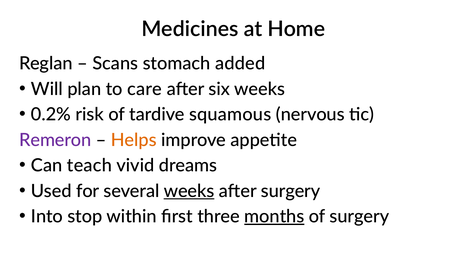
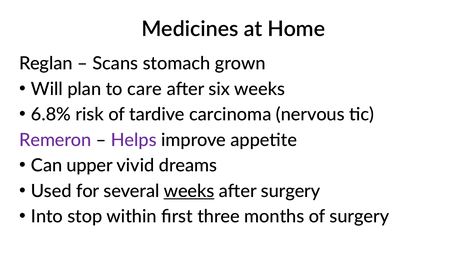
added: added -> grown (240, 64)
0.2%: 0.2% -> 6.8% (51, 115)
squamous: squamous -> carcinoma (230, 115)
Helps colour: orange -> purple (134, 140)
teach: teach -> upper (90, 166)
months underline: present -> none (274, 217)
